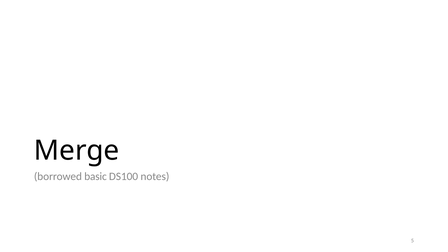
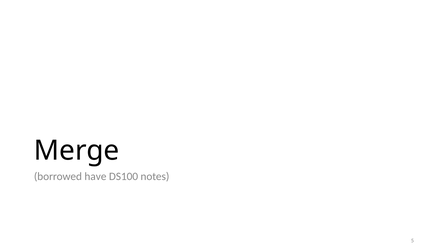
basic: basic -> have (95, 176)
